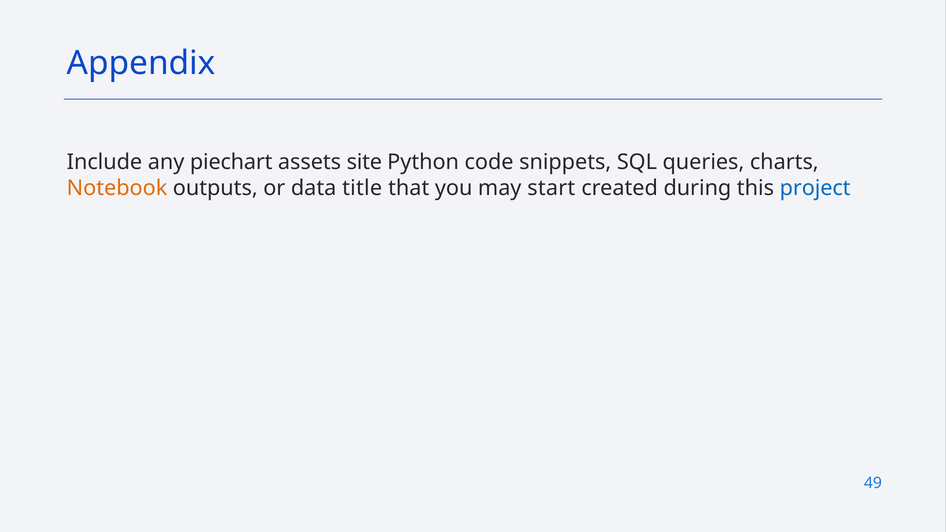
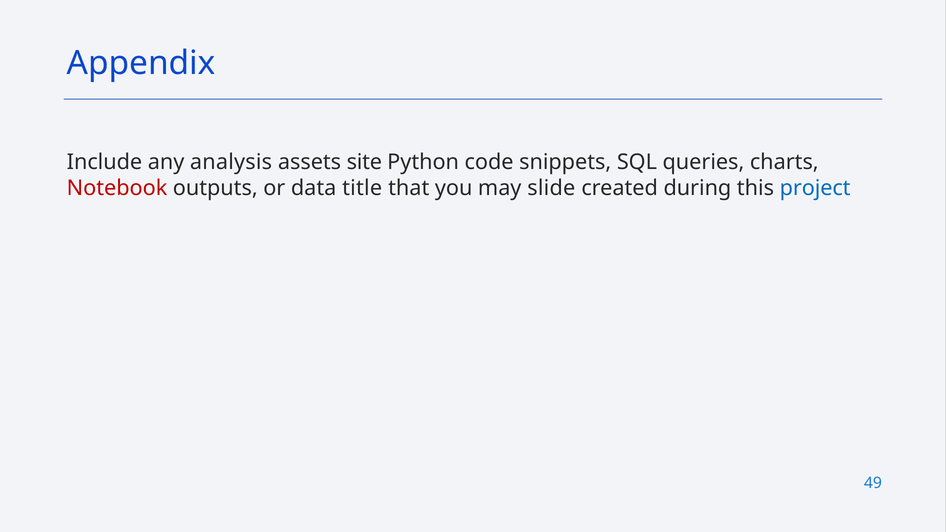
piechart: piechart -> analysis (231, 162)
Notebook colour: orange -> red (117, 188)
start: start -> slide (551, 188)
